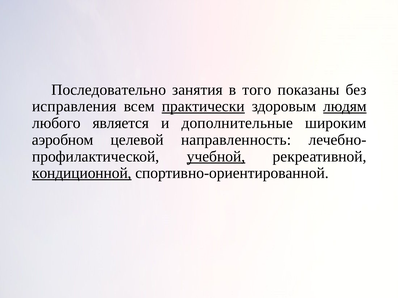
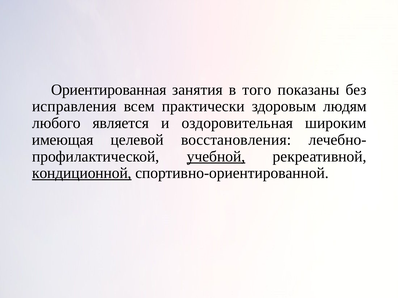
Последовательно: Последовательно -> Ориентированная (109, 90)
практически underline: present -> none (203, 107)
людям underline: present -> none (345, 107)
дополнительные: дополнительные -> оздоровительная (237, 123)
аэробном: аэробном -> имеющая (63, 140)
направленность: направленность -> восстановления (236, 140)
